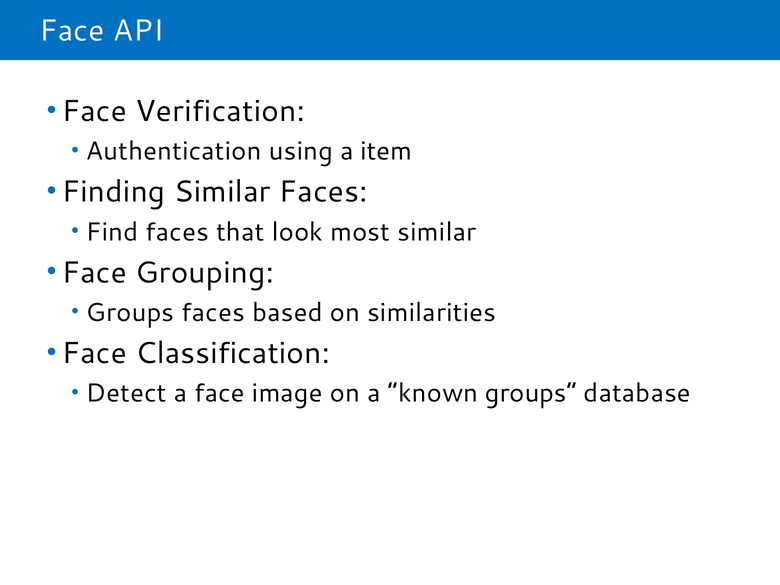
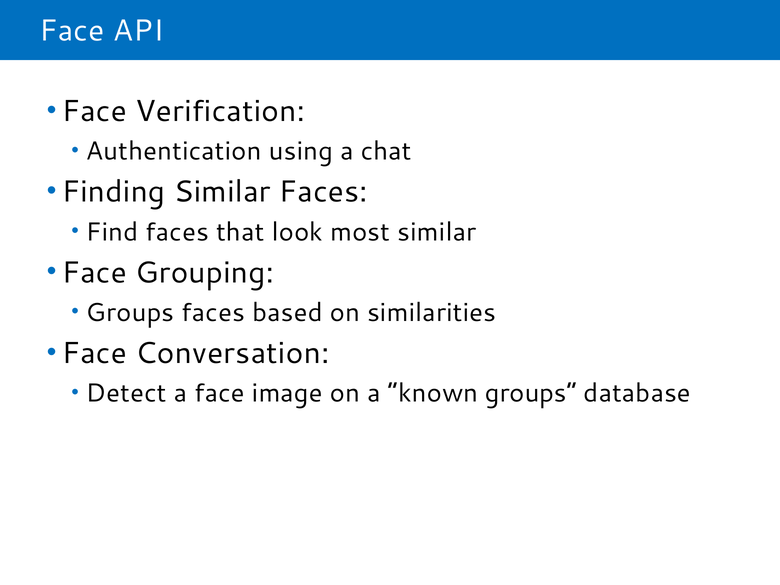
item: item -> chat (386, 151)
Classification: Classification -> Conversation (232, 353)
